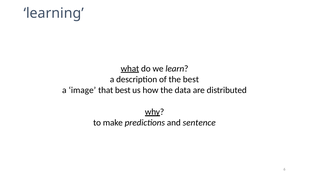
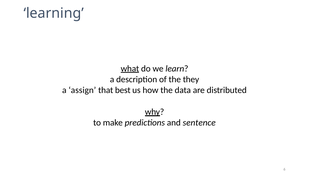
the best: best -> they (191, 79)
image: image -> assign (82, 90)
